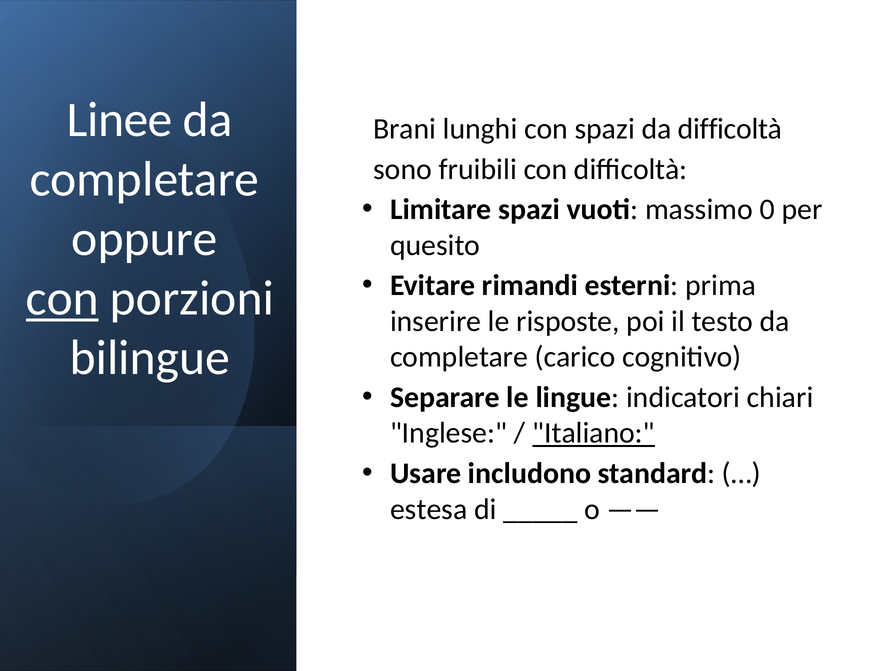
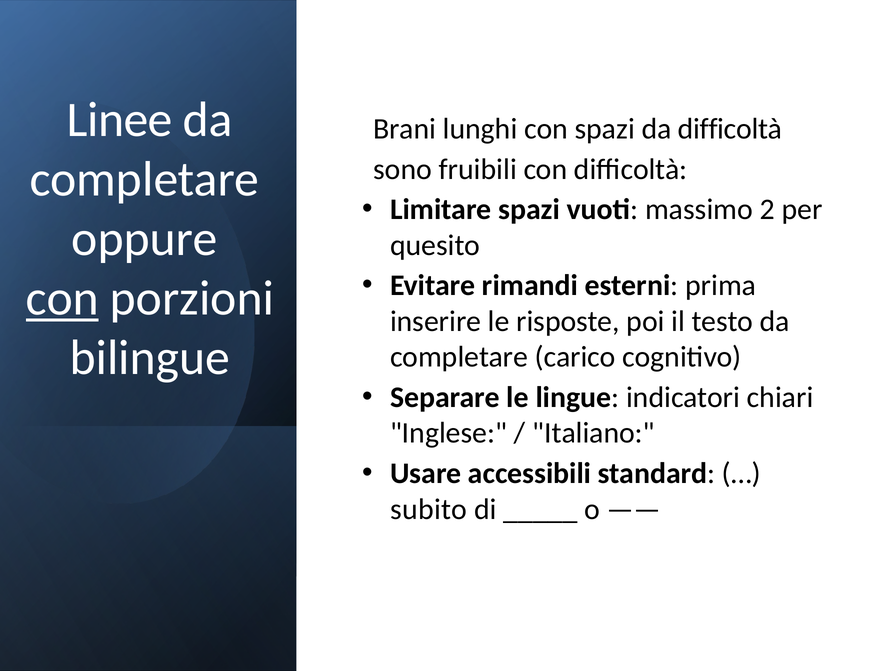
0: 0 -> 2 (767, 210)
Italiano underline: present -> none (594, 433)
includono: includono -> accessibili (530, 474)
estesa: estesa -> subito (429, 509)
